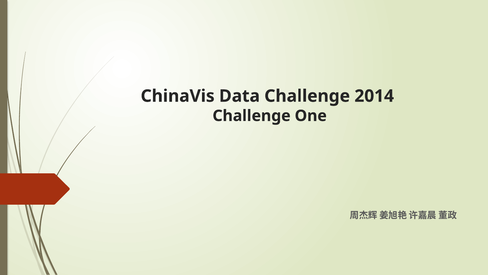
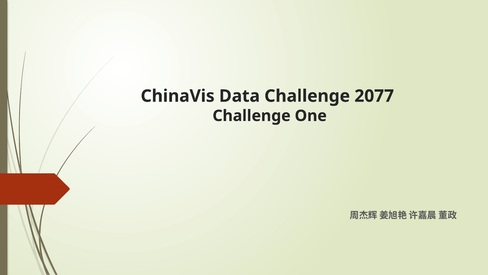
2014: 2014 -> 2077 (374, 96)
